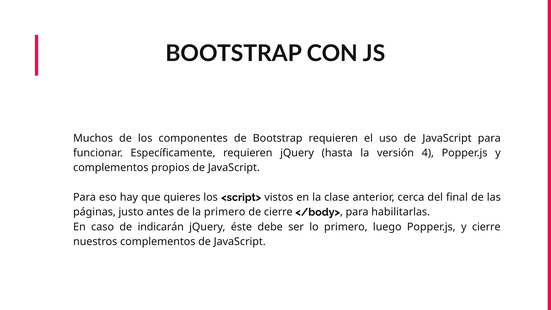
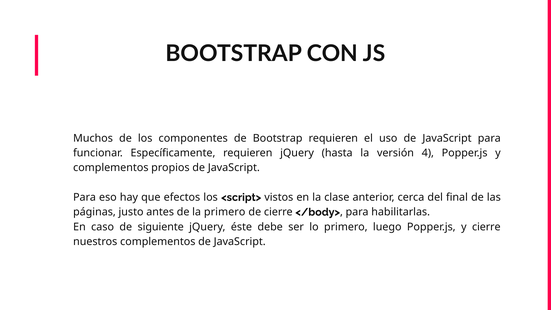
quieres: quieres -> efectos (182, 197)
indicarán: indicarán -> siguiente (161, 227)
